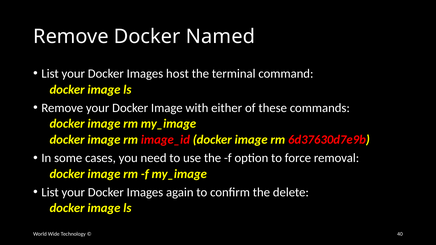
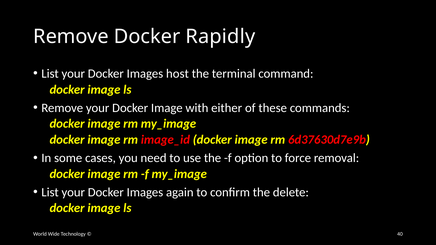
Named: Named -> Rapidly (220, 37)
